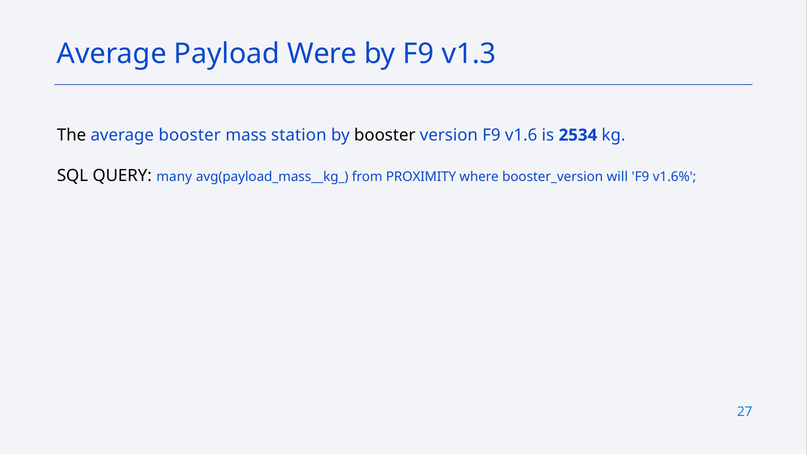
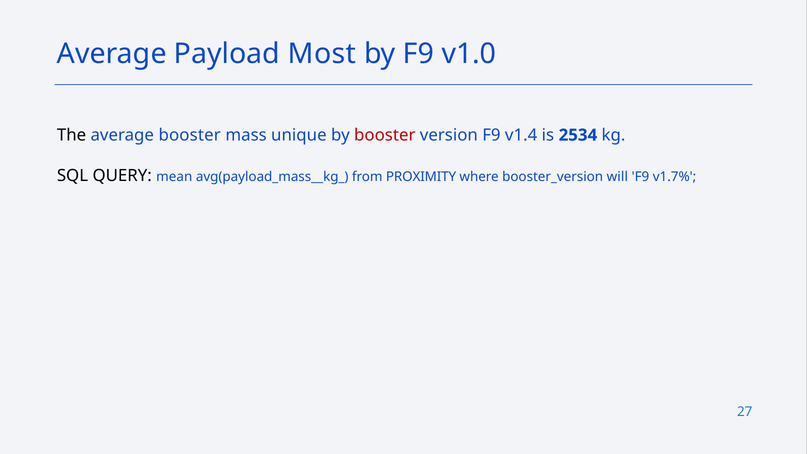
Were: Were -> Most (322, 54)
v1.3: v1.3 -> v1.0 (469, 54)
station: station -> unique (299, 135)
booster colour: black -> red (385, 135)
v1.6: v1.6 -> v1.4 (521, 135)
many: many -> mean (174, 177)
v1.6%: v1.6% -> v1.7% (675, 177)
